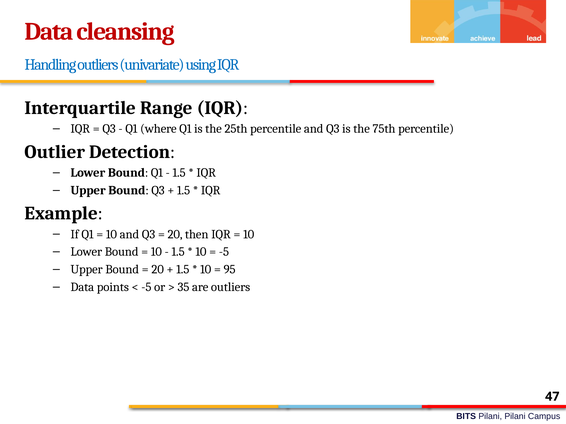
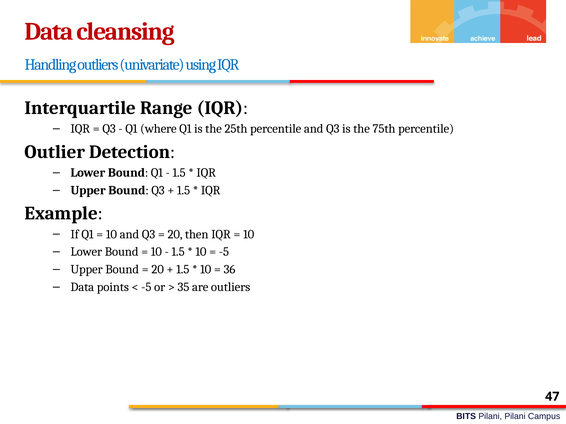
95: 95 -> 36 (229, 270)
